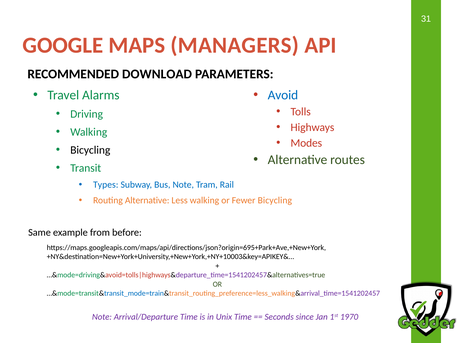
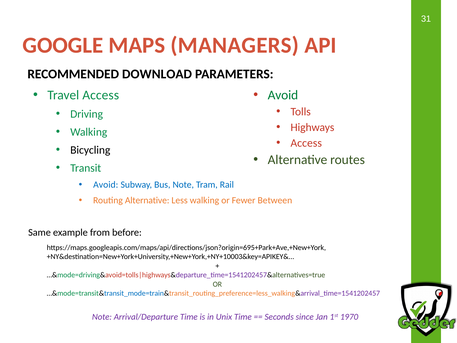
Travel Alarms: Alarms -> Access (101, 95)
Avoid colour: blue -> green (283, 95)
Modes: Modes -> Access (306, 143)
Types: Types -> Avoid (106, 185)
Fewer Bicycling: Bicycling -> Between (275, 200)
